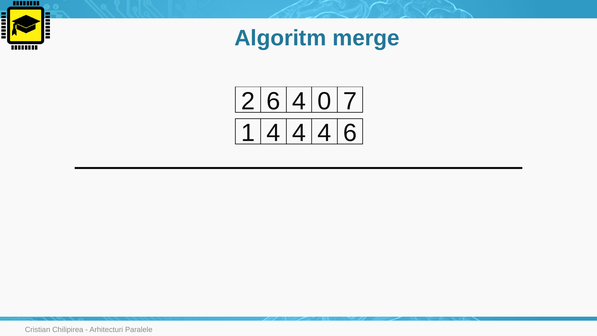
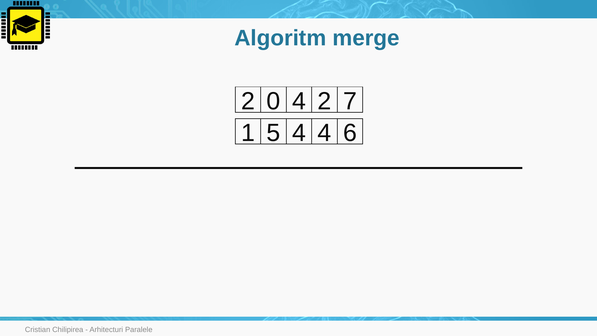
2 6: 6 -> 0 (274, 101)
4 0: 0 -> 2 (325, 101)
1 4: 4 -> 5 (274, 133)
